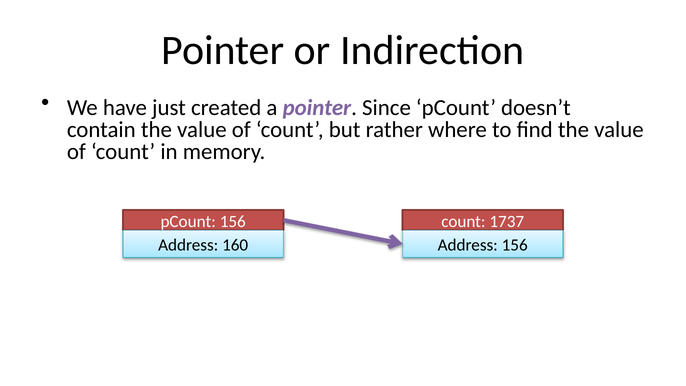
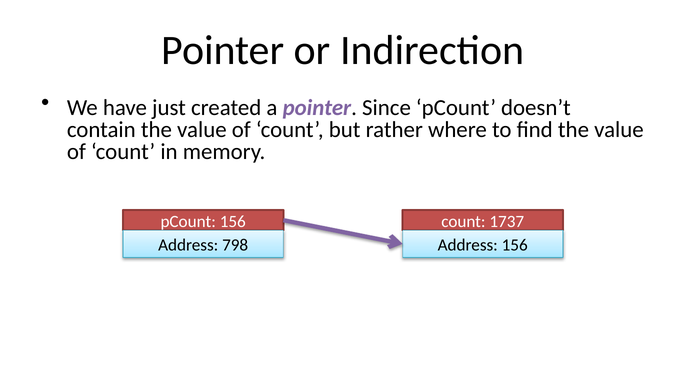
160: 160 -> 798 (235, 245)
